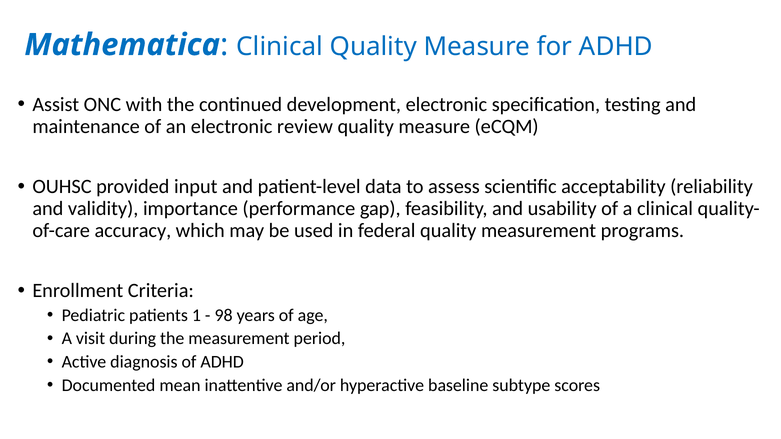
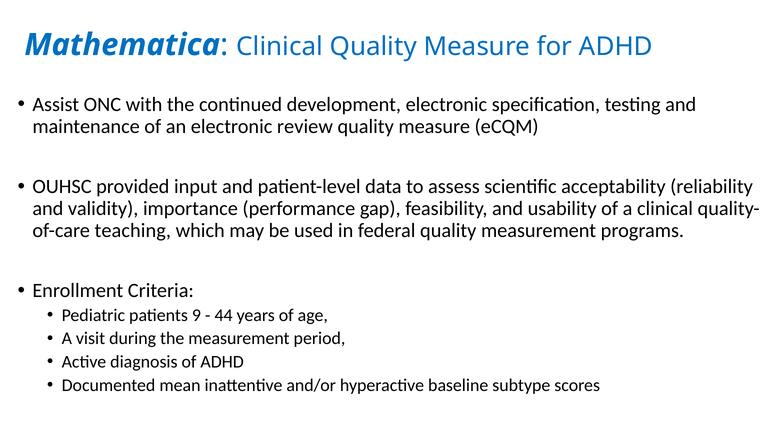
accuracy: accuracy -> teaching (133, 231)
1: 1 -> 9 (196, 315)
98: 98 -> 44 (224, 315)
